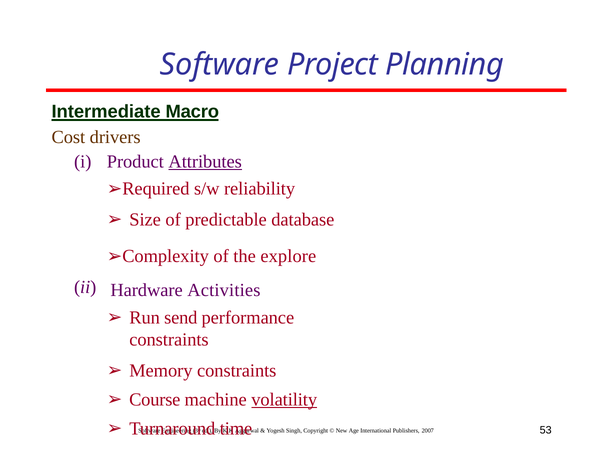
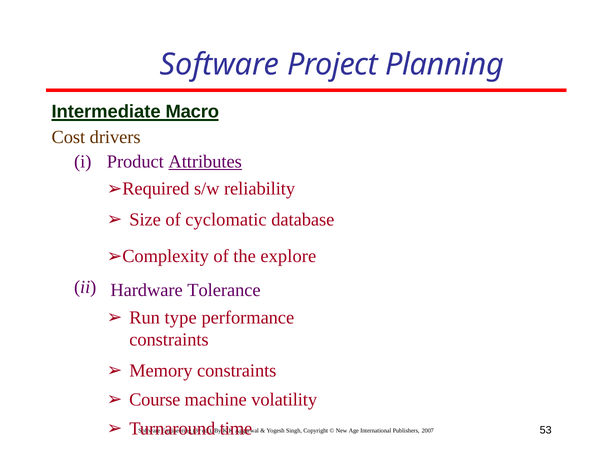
predictable: predictable -> cyclomatic (226, 220)
Activities: Activities -> Tolerance (224, 290)
send: send -> type (181, 318)
volatility underline: present -> none (284, 399)
